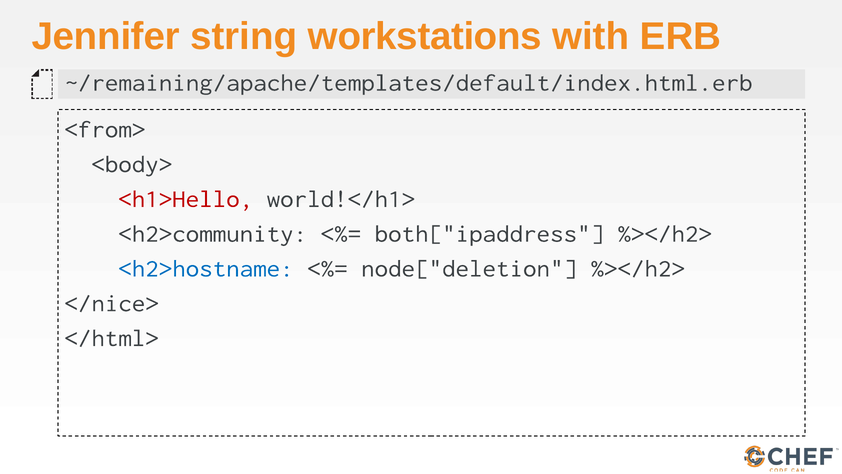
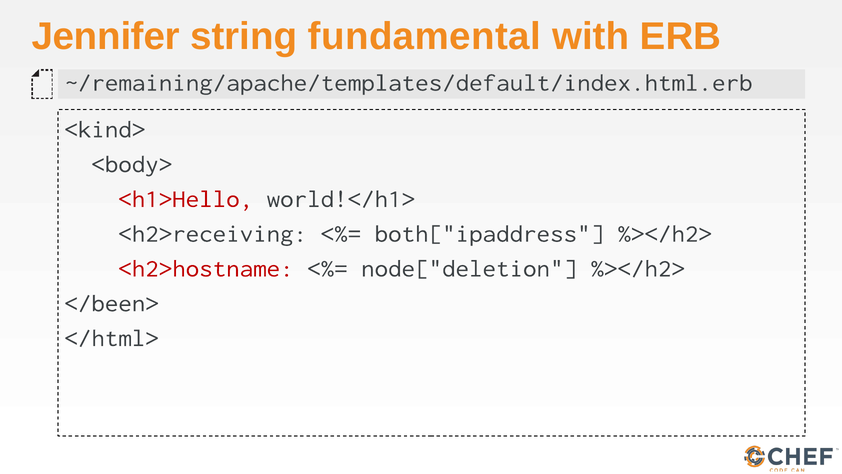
workstations: workstations -> fundamental (424, 36)
<from>: <from> -> <kind> (105, 129)
<h2>community: <h2>community -> <h2>receiving (213, 233)
<h2>hostname colour: blue -> red (206, 268)
</nice>: </nice> -> </been> (112, 303)
